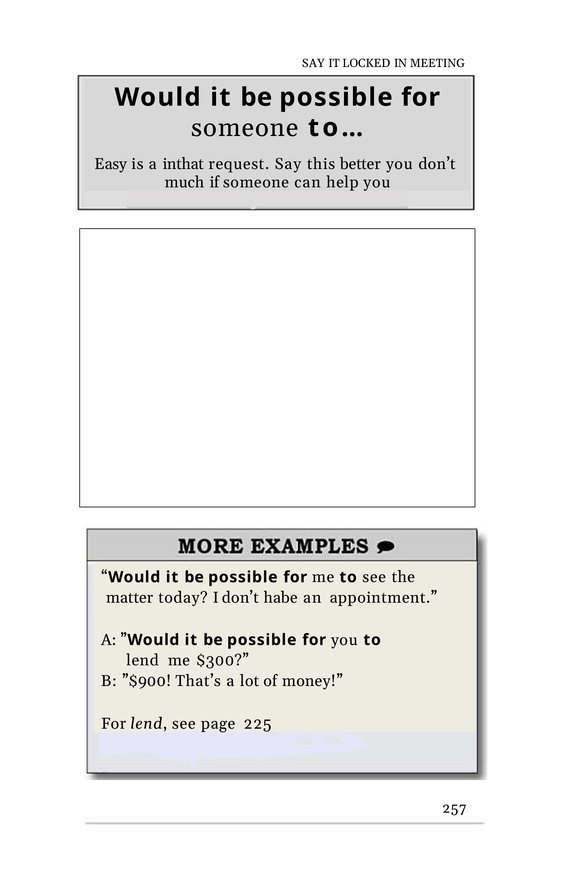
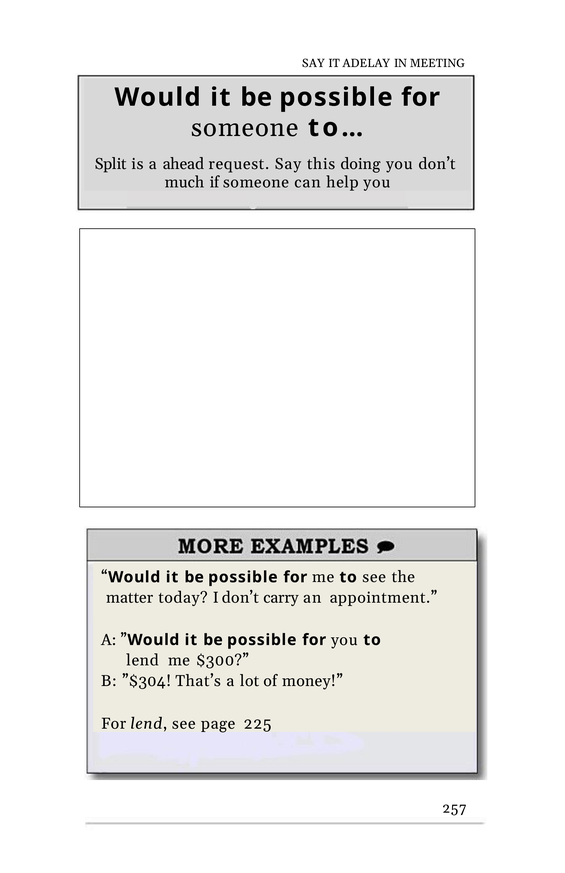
LOCKED: LOCKED -> ADELAY (366, 63)
Easy: Easy -> Split (111, 164)
inthat: inthat -> ahead (183, 164)
better: better -> doing (360, 164)
habe: habe -> carry (281, 598)
”$900: ”$900 -> ”$304 (147, 681)
